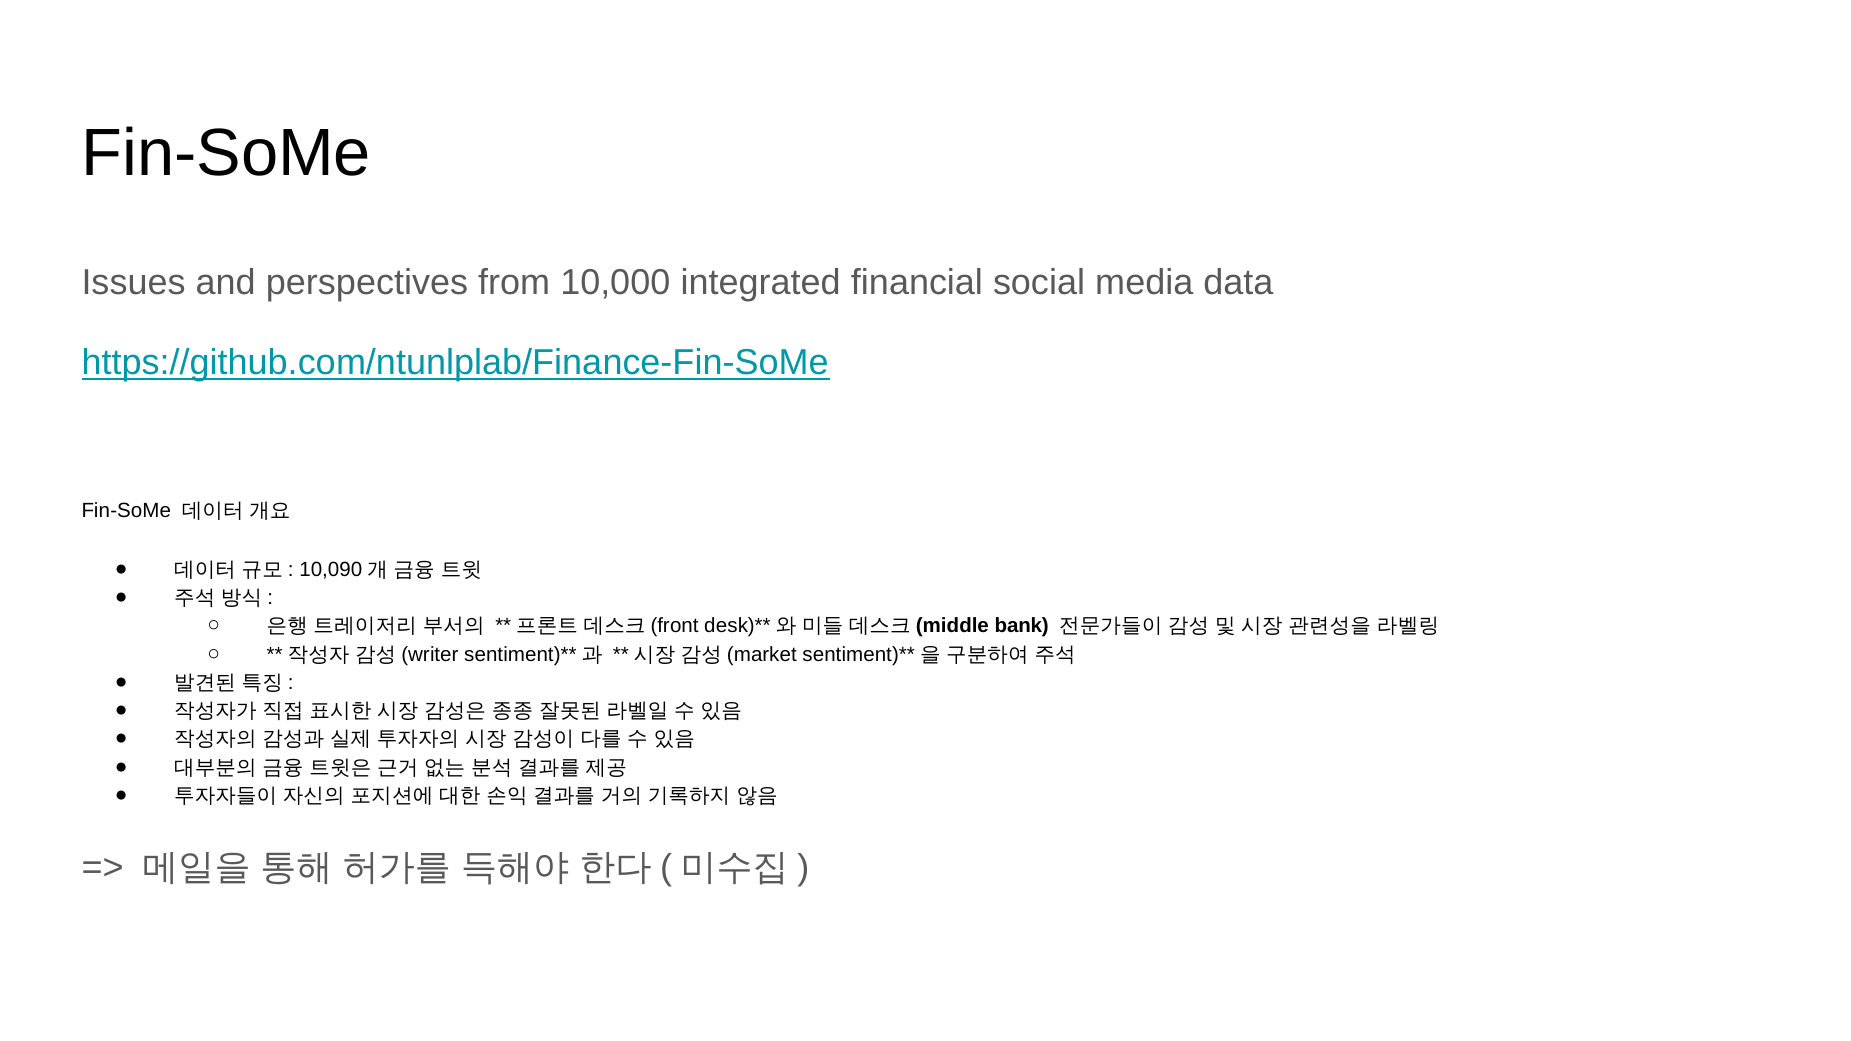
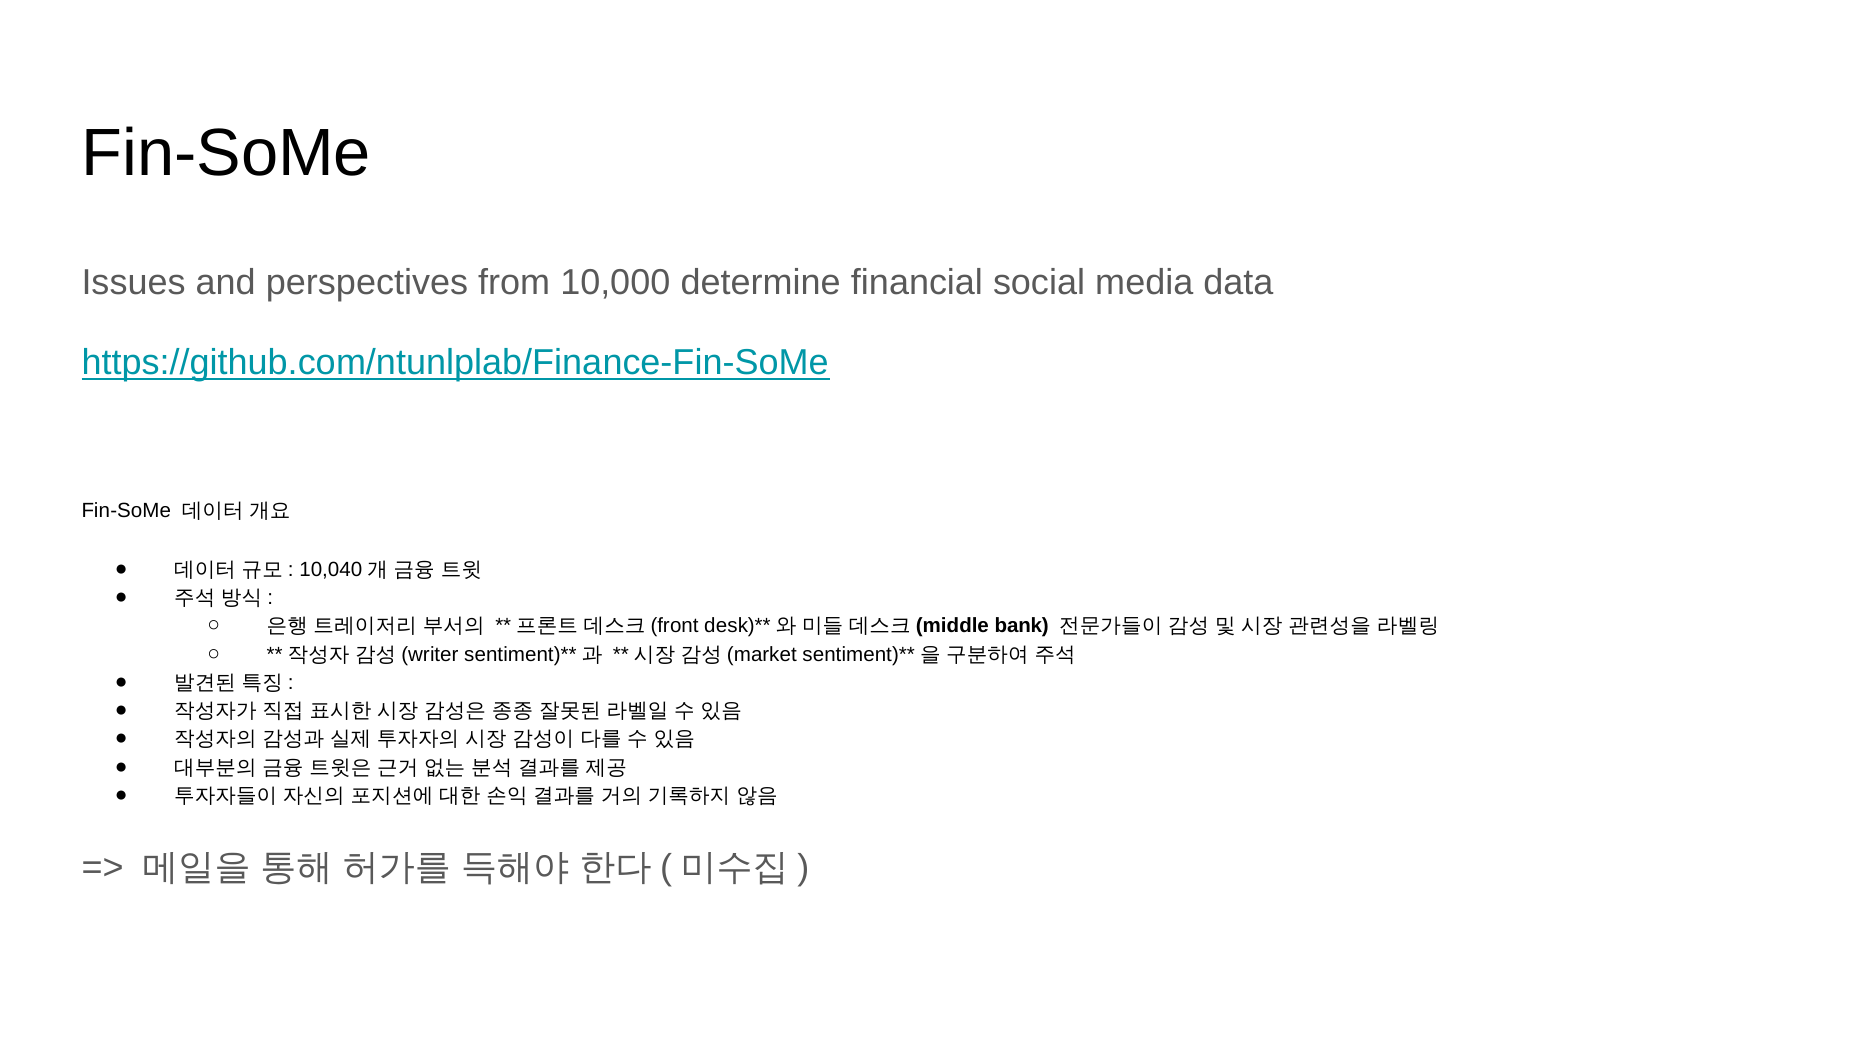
integrated: integrated -> determine (761, 282)
10,090: 10,090 -> 10,040 (331, 570)
